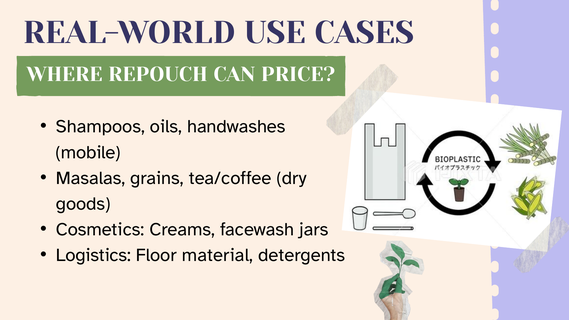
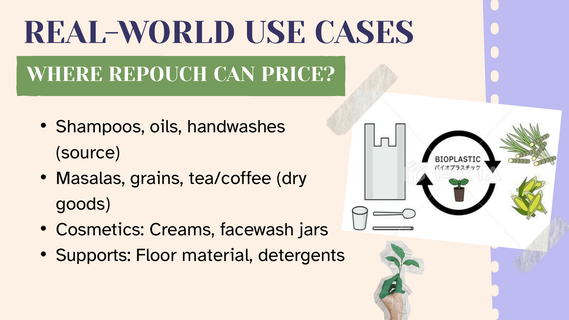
mobile: mobile -> source (88, 152)
Logistics: Logistics -> Supports (93, 255)
